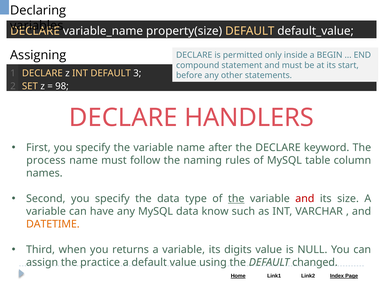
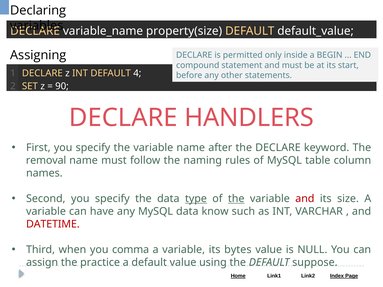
3: 3 -> 4 (137, 73)
98: 98 -> 90 (62, 86)
process: process -> removal (46, 161)
type underline: none -> present (196, 199)
DATETIME colour: orange -> red (53, 224)
returns: returns -> comma (131, 250)
digits: digits -> bytes (238, 250)
changed: changed -> suppose (315, 263)
